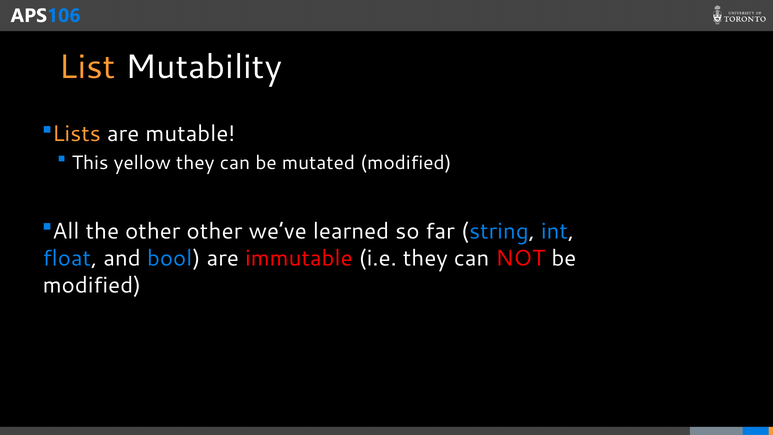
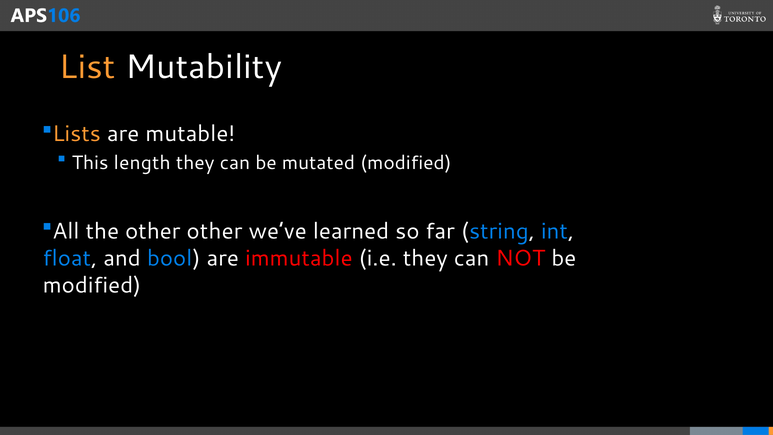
yellow: yellow -> length (142, 163)
